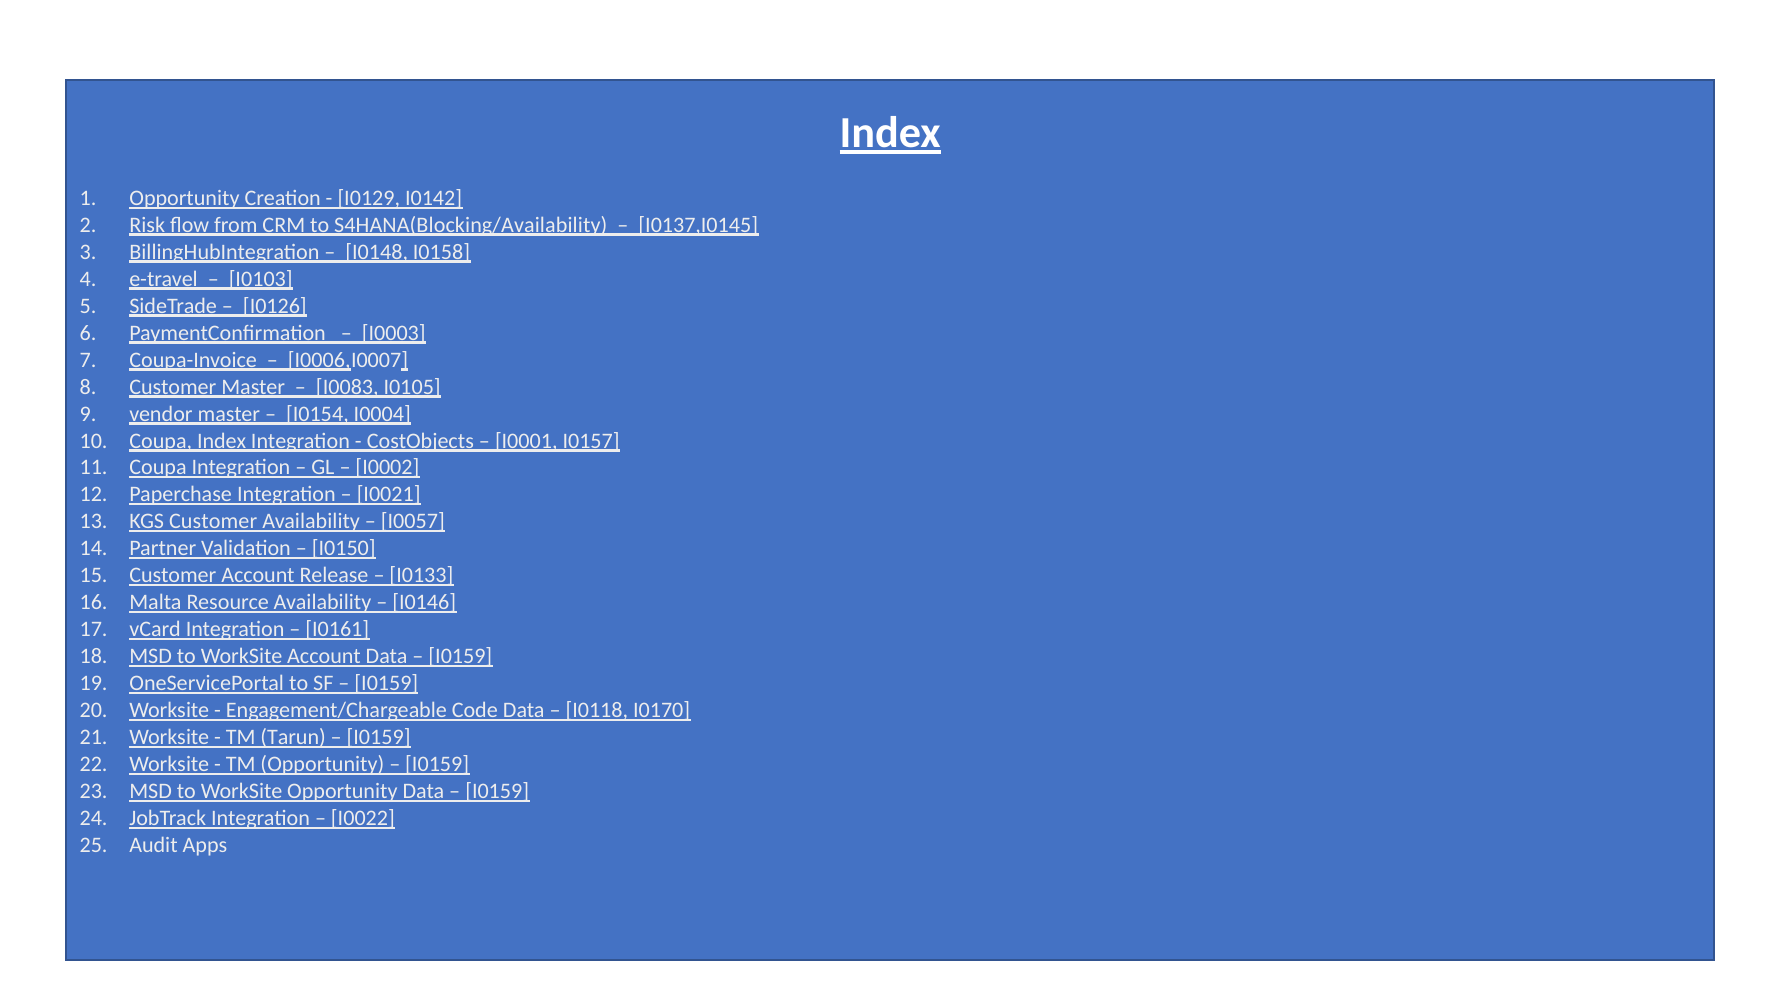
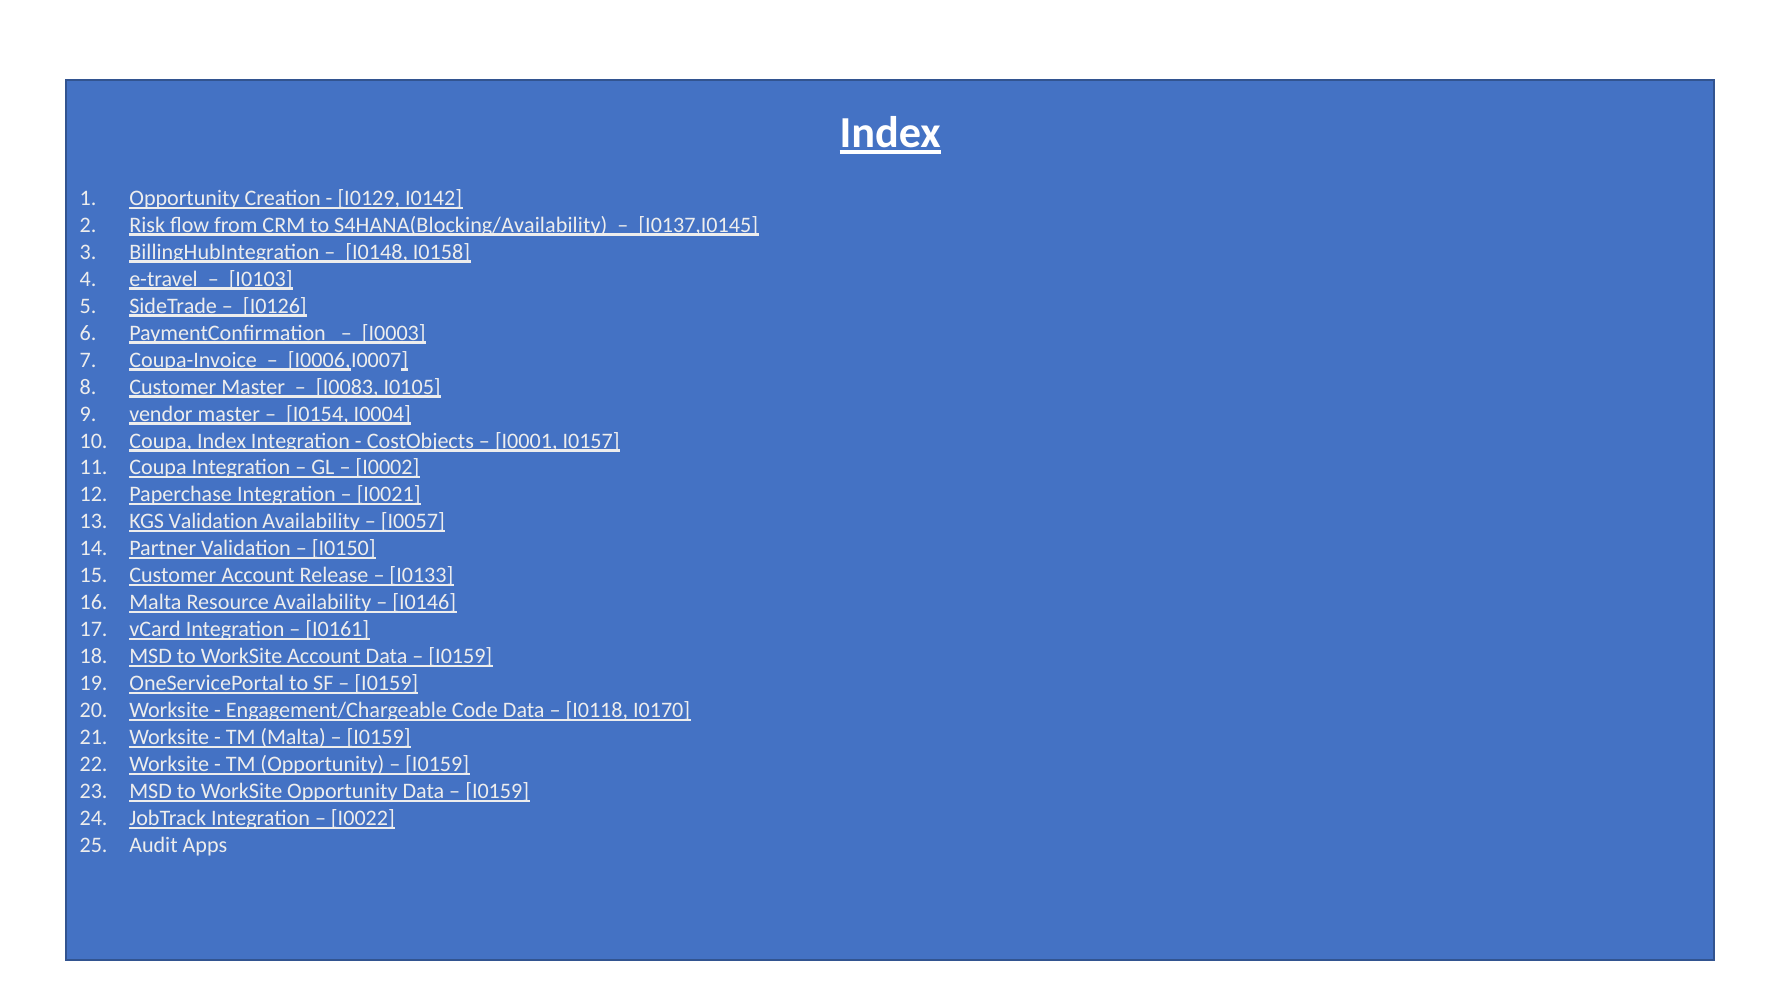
KGS Customer: Customer -> Validation (213, 522)
TM Tarun: Tarun -> Malta (293, 738)
